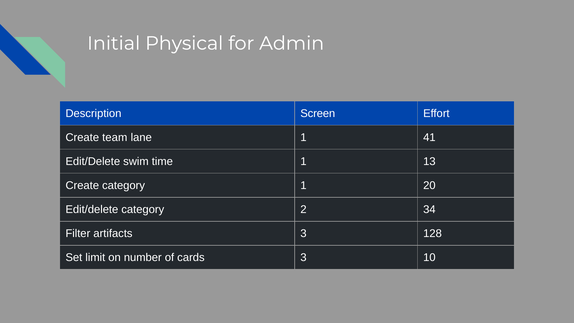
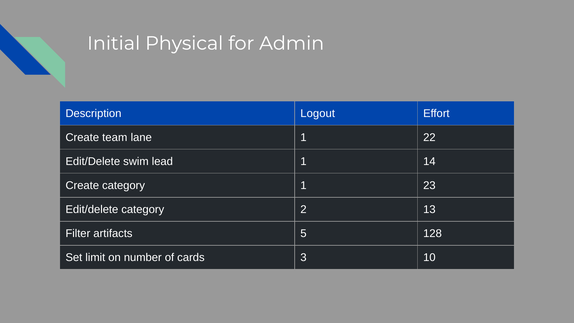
Screen: Screen -> Logout (318, 113)
41: 41 -> 22 (429, 137)
time: time -> lead (162, 161)
13: 13 -> 14 (429, 161)
20: 20 -> 23 (429, 185)
34: 34 -> 13 (429, 209)
artifacts 3: 3 -> 5 (303, 233)
